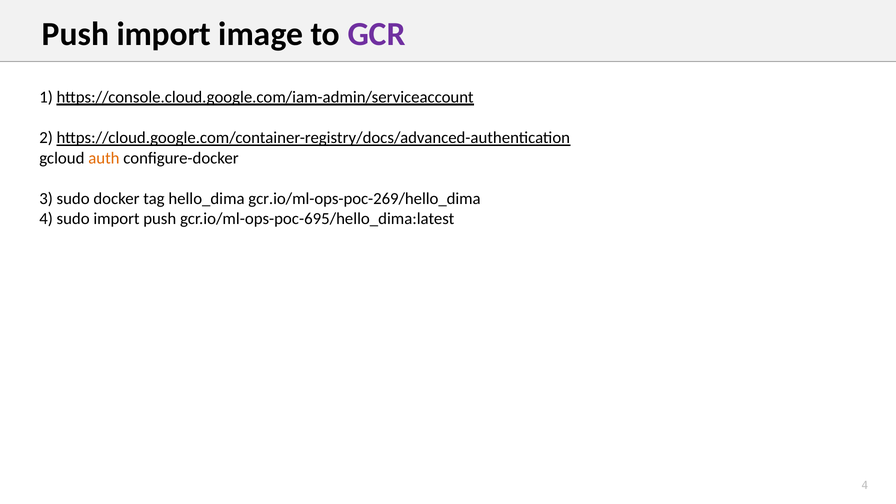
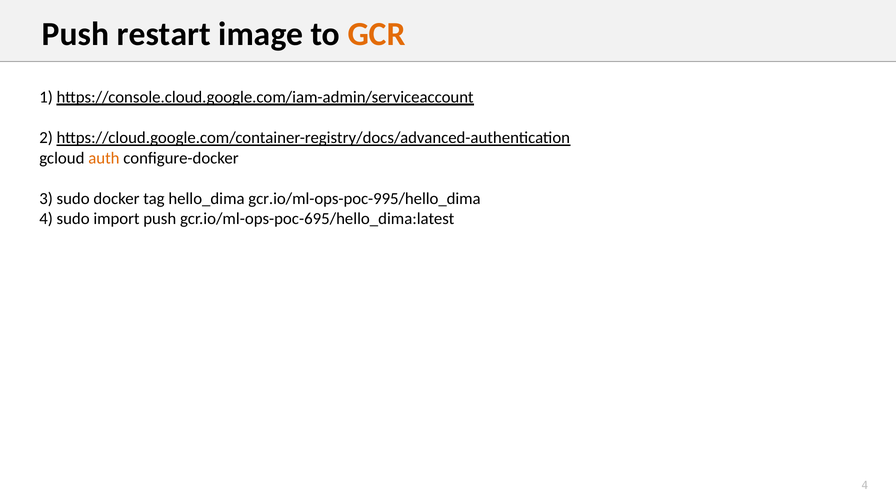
Push import: import -> restart (164, 34)
GCR colour: purple -> orange (377, 34)
gcr.io/ml-ops-poc-269/hello_dima: gcr.io/ml-ops-poc-269/hello_dima -> gcr.io/ml-ops-poc-995/hello_dima (364, 199)
